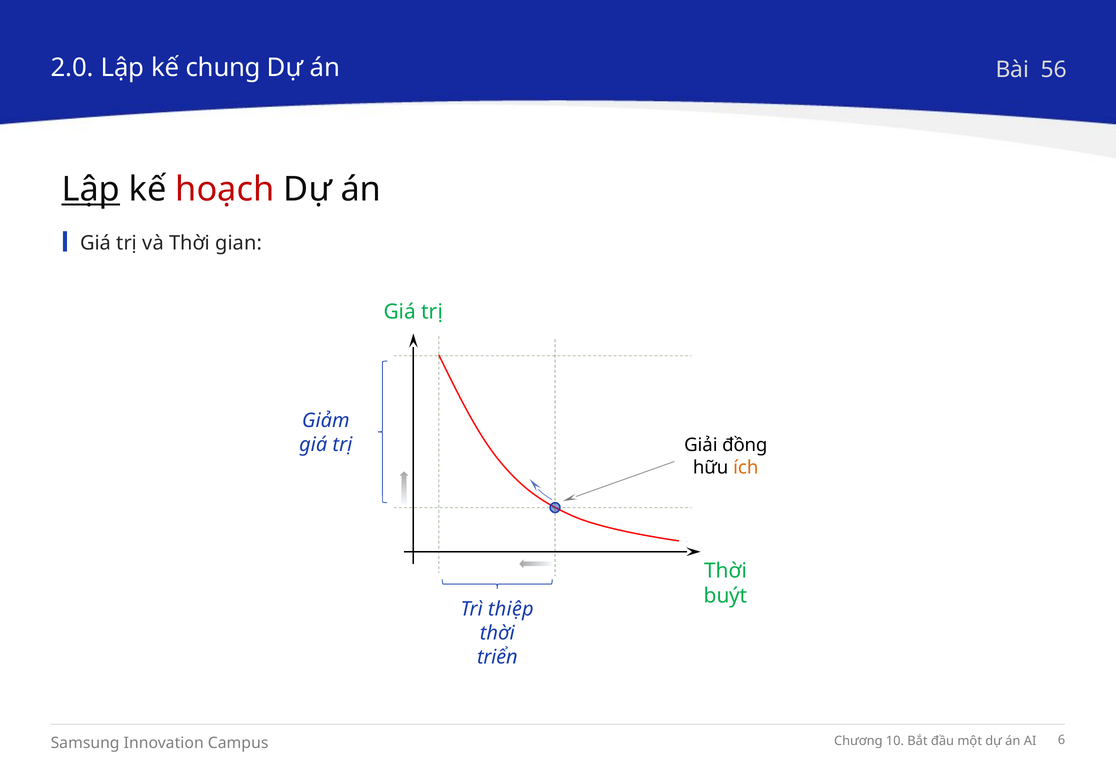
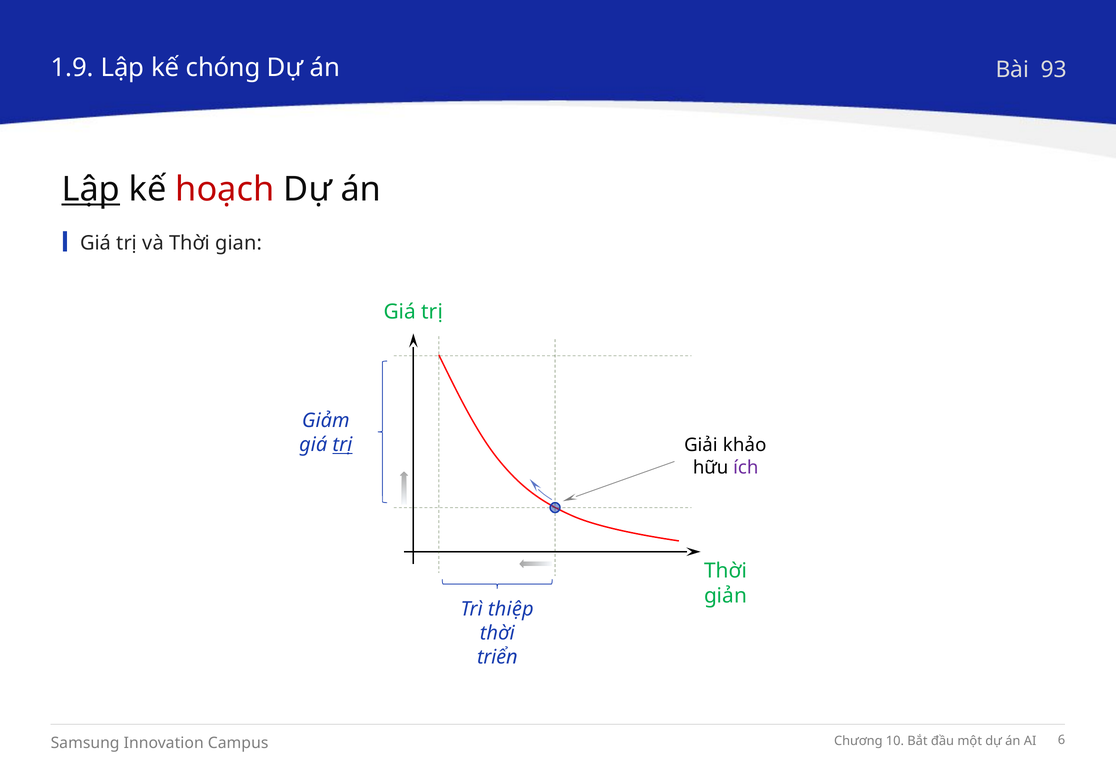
2.0: 2.0 -> 1.9 (72, 68)
chung: chung -> chóng (223, 68)
56: 56 -> 93 (1054, 69)
trị underline: none -> present (342, 445)
đồng: đồng -> khảo (745, 445)
ích colour: orange -> purple (746, 468)
buýt: buýt -> giản (726, 596)
